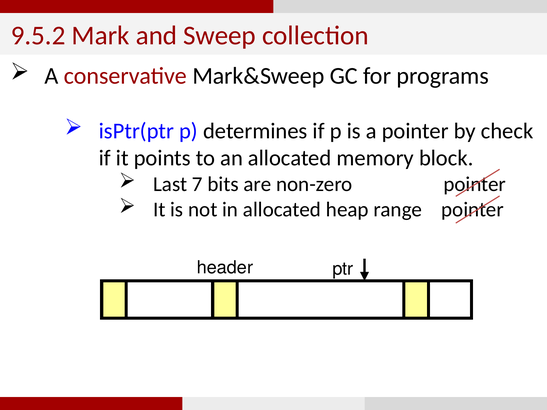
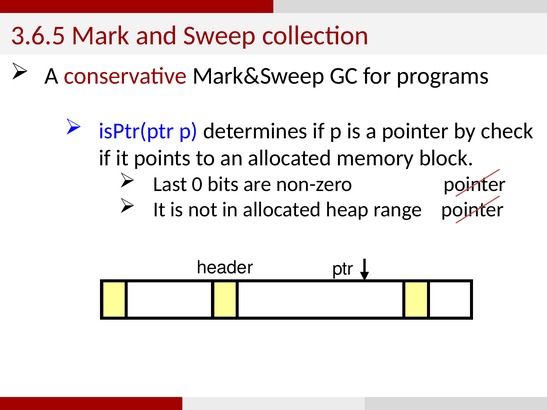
9.5.2: 9.5.2 -> 3.6.5 (38, 36)
7: 7 -> 0 (197, 184)
